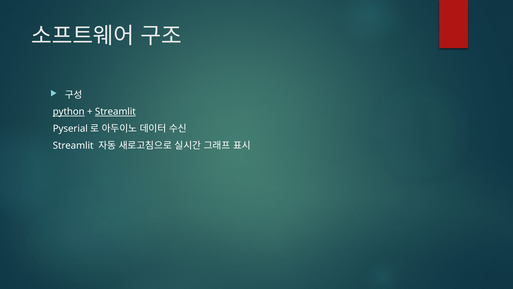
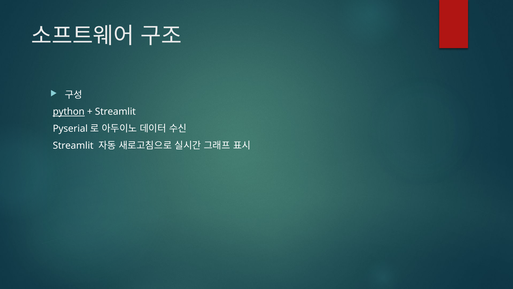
Streamlit underline: present -> none (115, 112)
